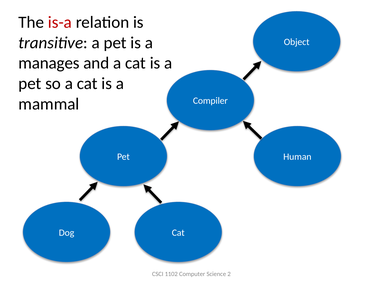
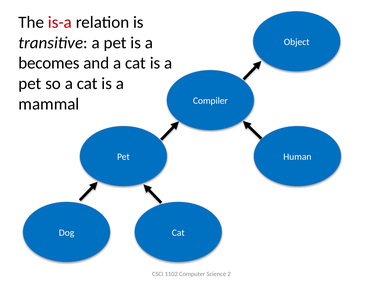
manages: manages -> becomes (49, 63)
